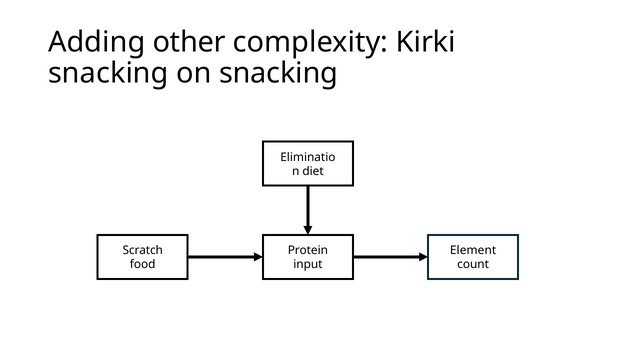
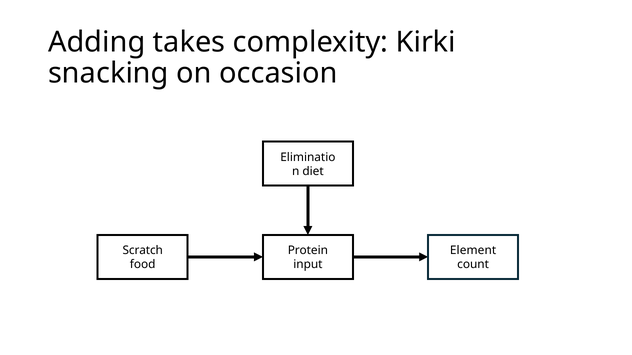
other: other -> takes (189, 42)
on snacking: snacking -> occasion (278, 73)
